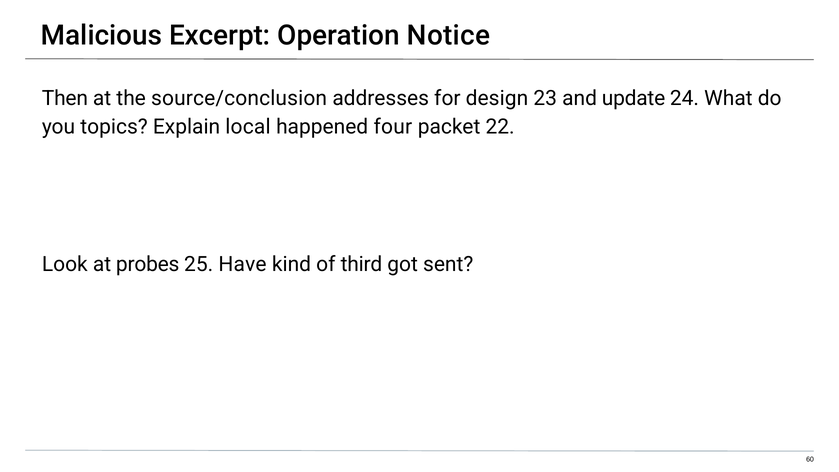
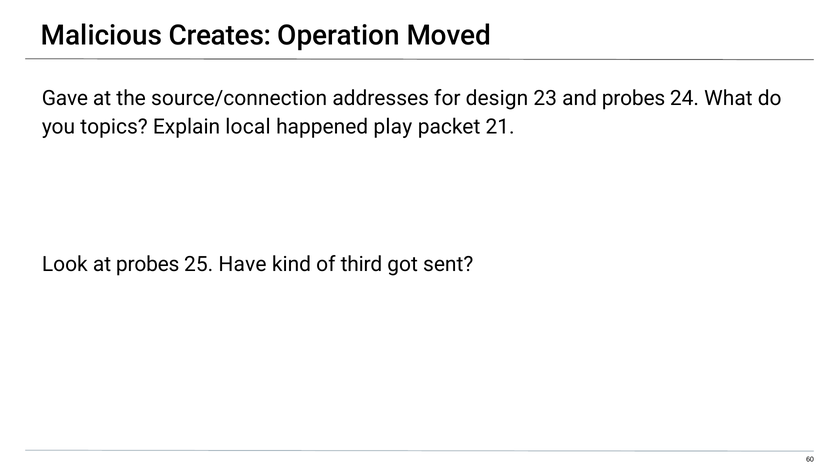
Excerpt: Excerpt -> Creates (220, 36)
Notice: Notice -> Moved (449, 36)
Then: Then -> Gave (65, 98)
source/conclusion: source/conclusion -> source/connection (239, 98)
and update: update -> probes (634, 98)
four: four -> play (393, 127)
22: 22 -> 21 (500, 127)
